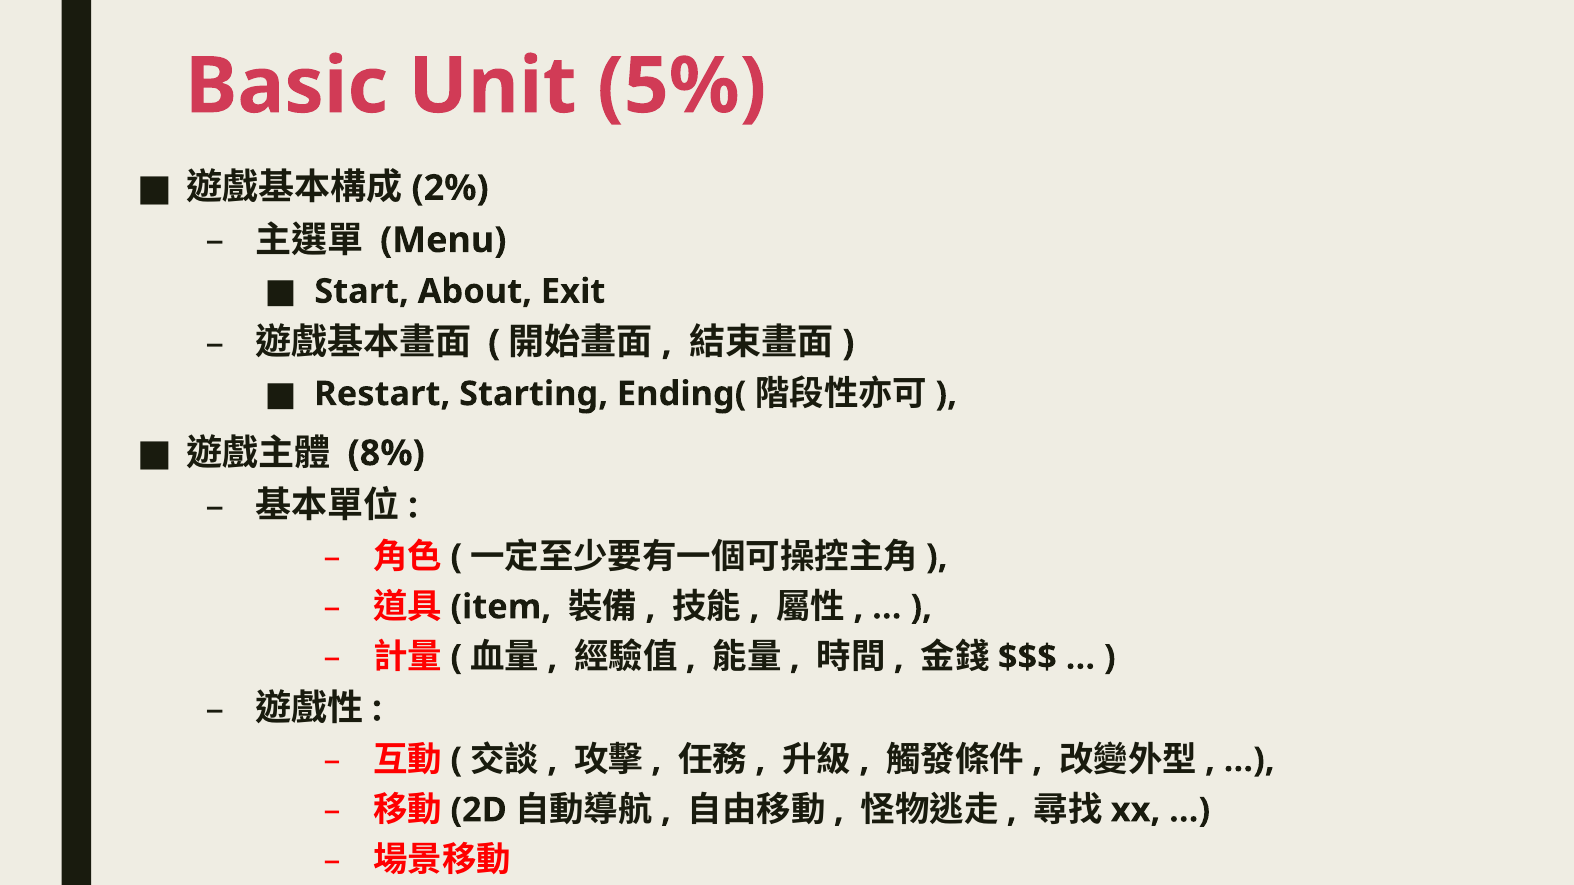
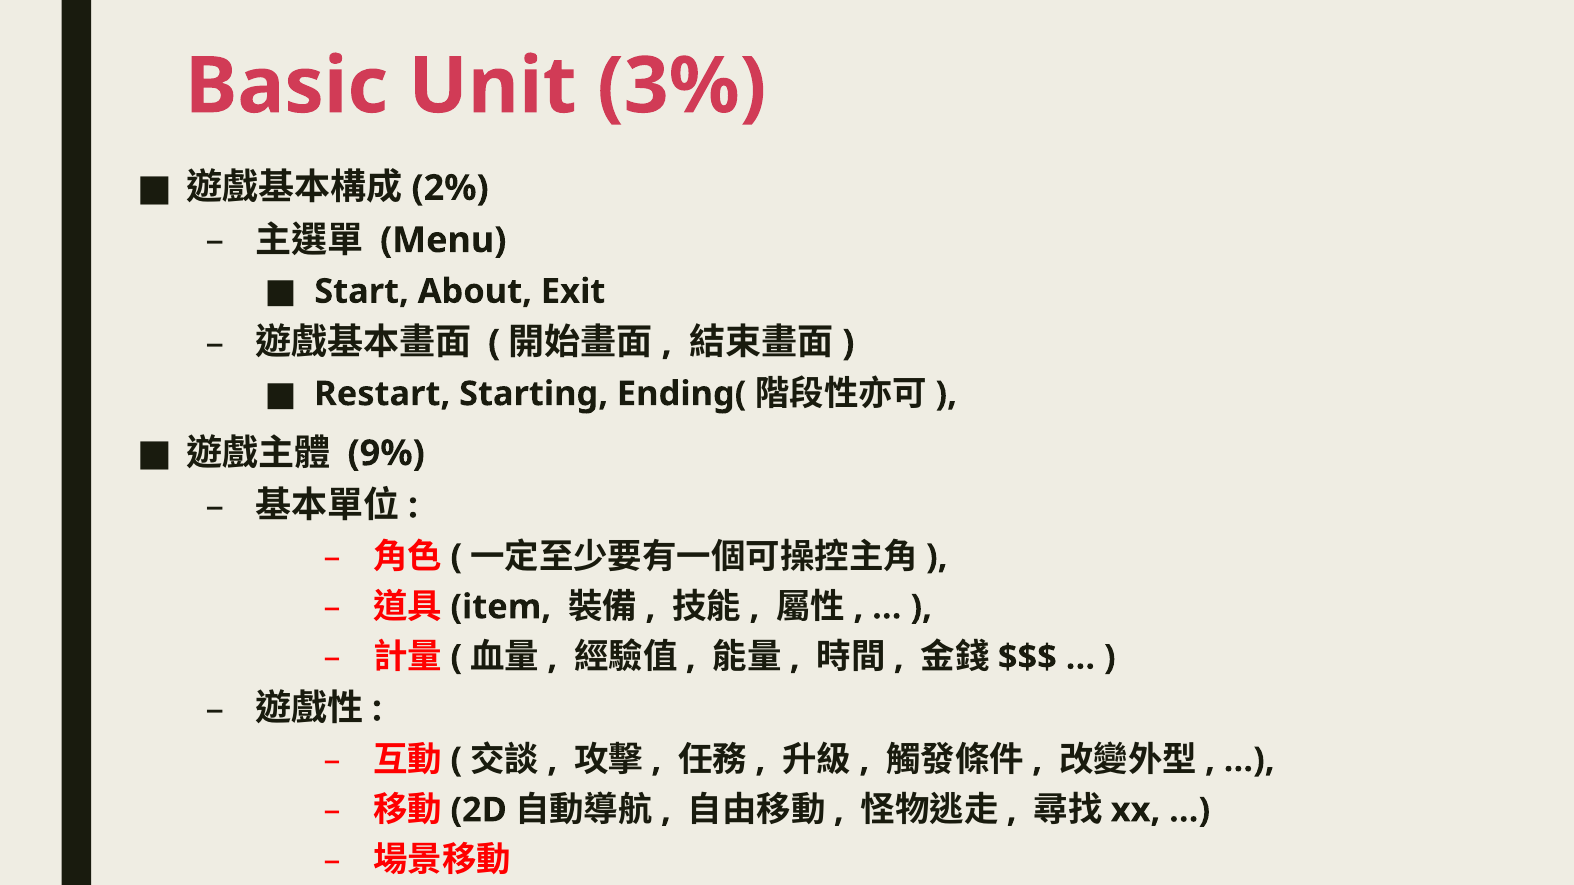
5%: 5% -> 3% (682, 86)
8%: 8% -> 9% (386, 454)
